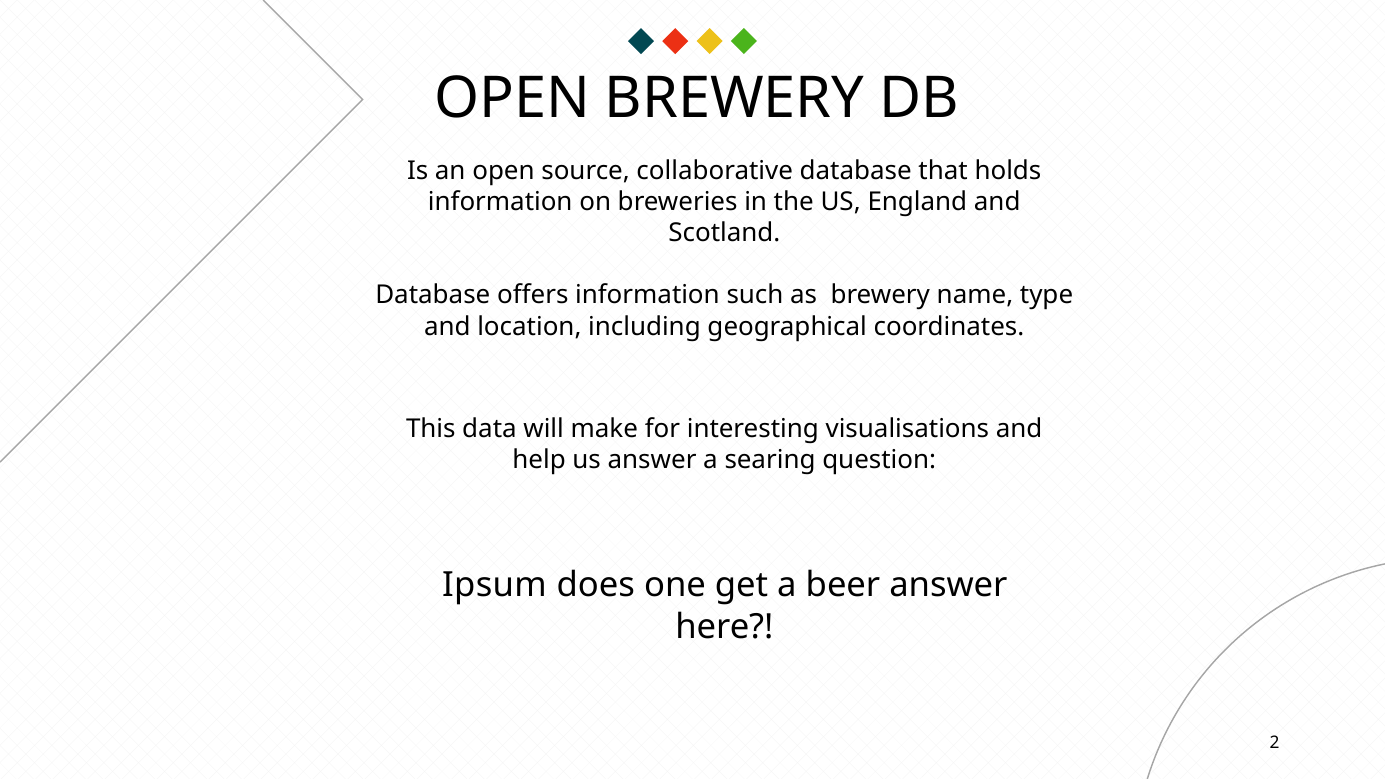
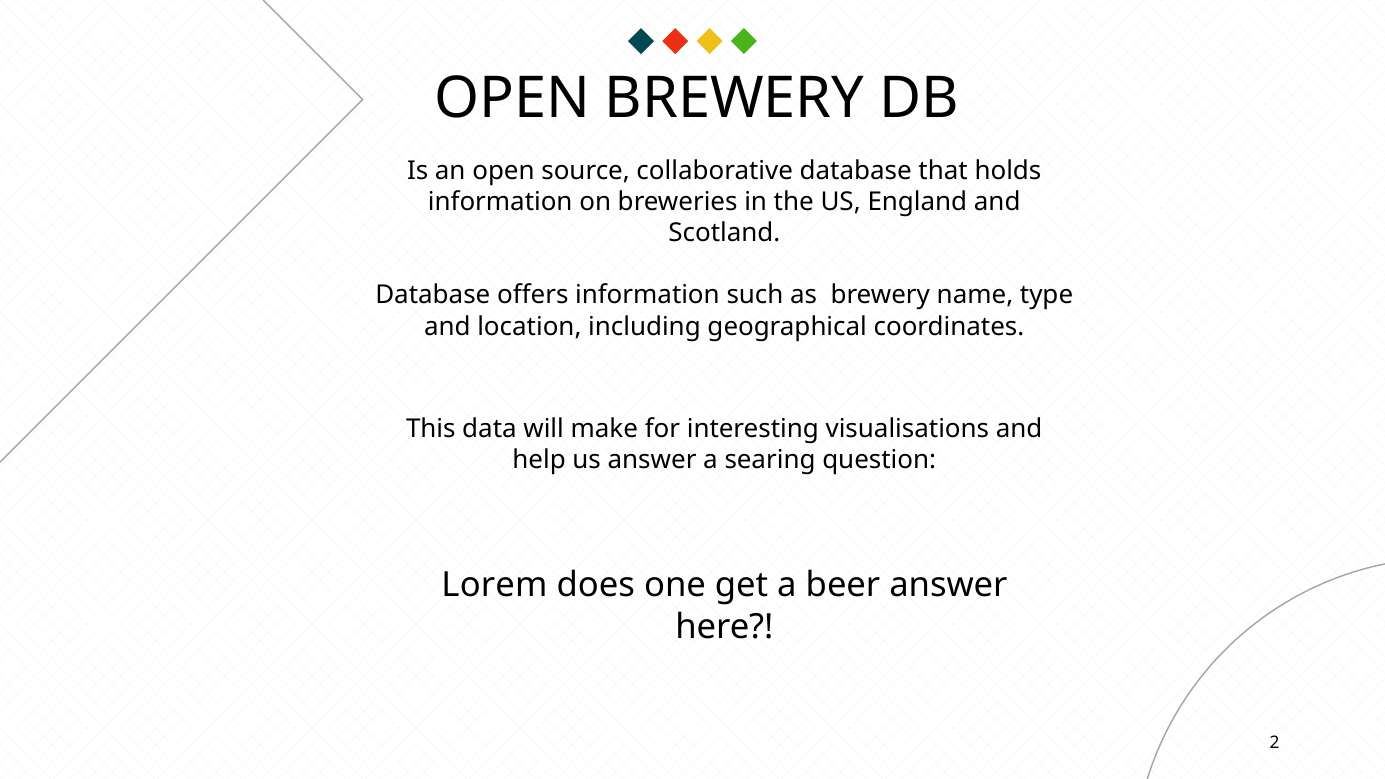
Ipsum: Ipsum -> Lorem (495, 585)
